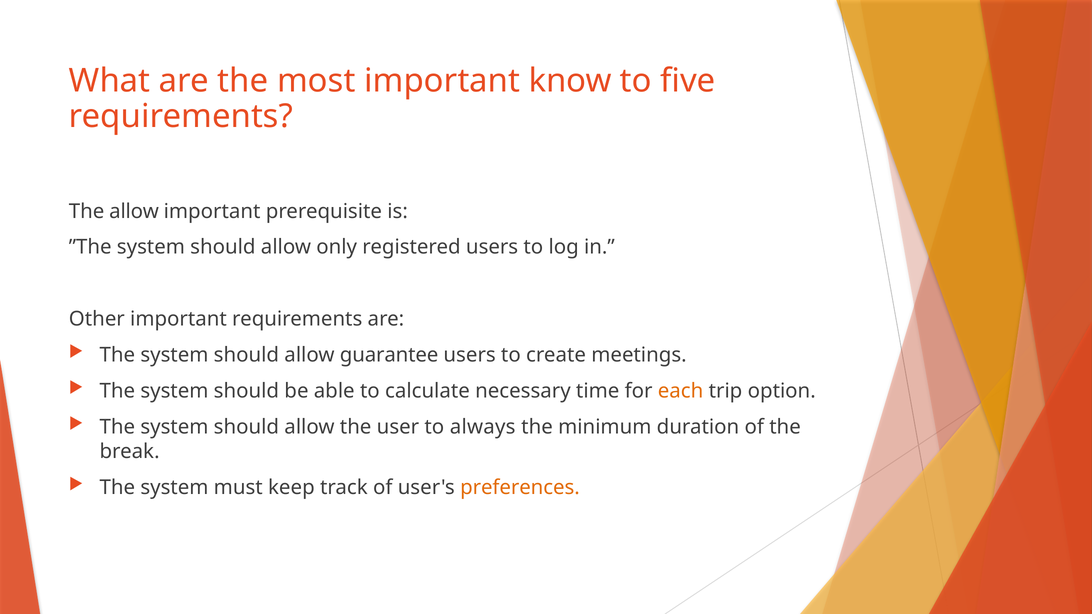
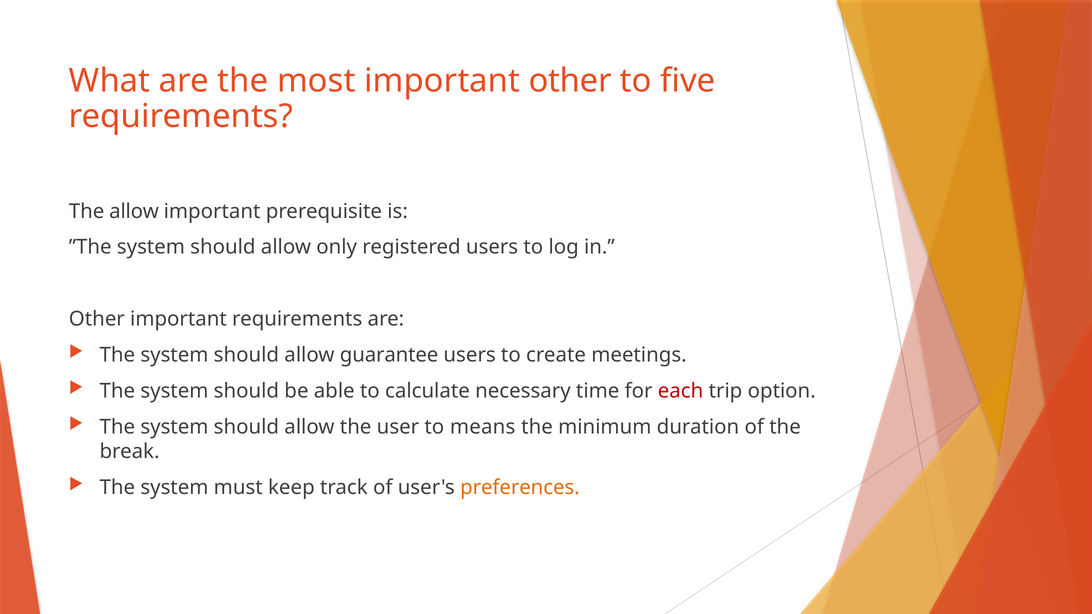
important know: know -> other (570, 81)
each colour: orange -> red (681, 391)
always: always -> means (483, 427)
